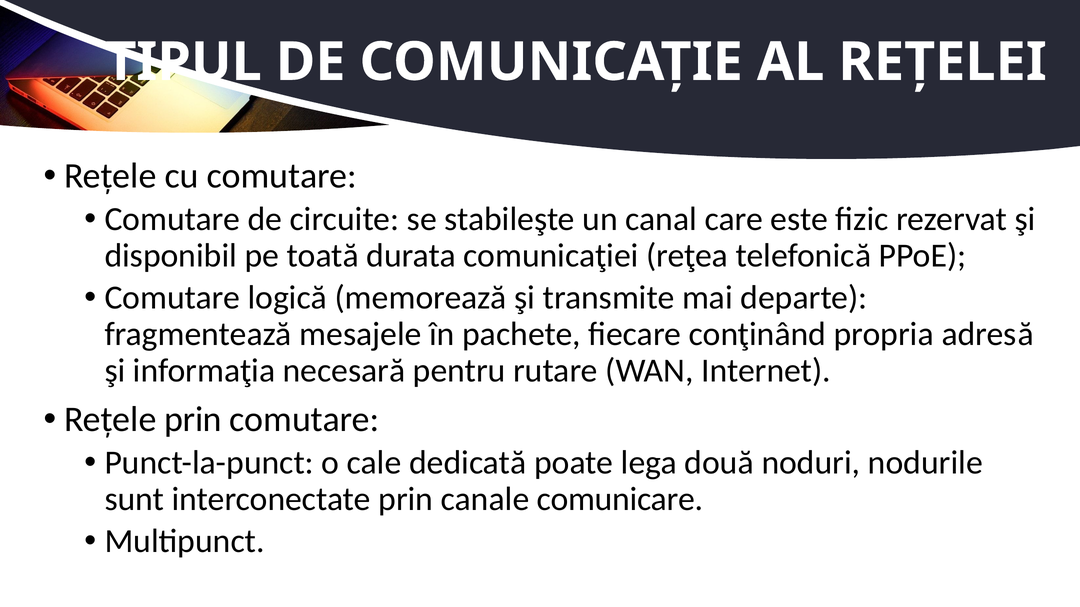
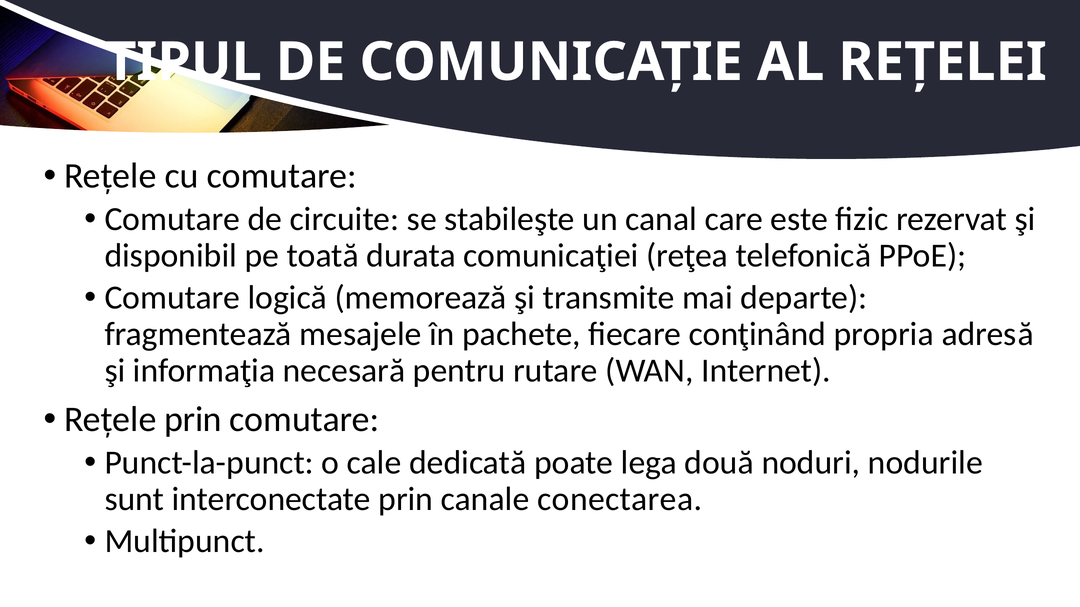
comunicare: comunicare -> conectarea (620, 500)
